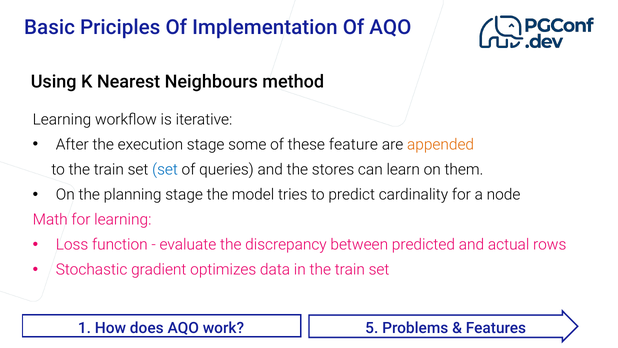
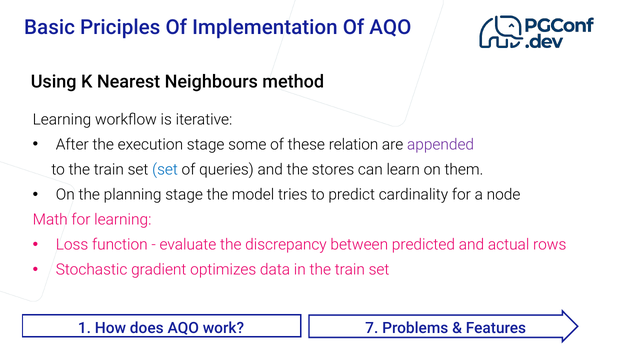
feature: feature -> relation (354, 145)
appended colour: orange -> purple (441, 145)
5: 5 -> 7 (372, 328)
